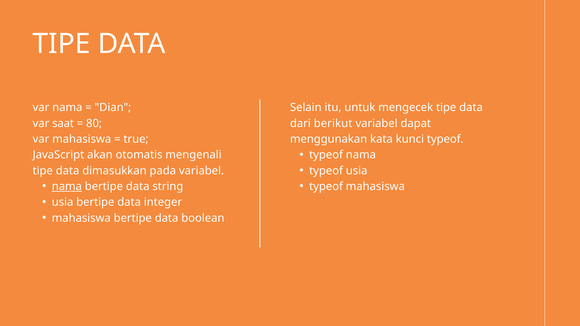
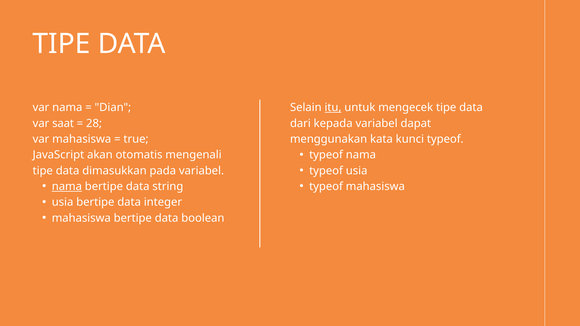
itu underline: none -> present (333, 108)
80: 80 -> 28 (94, 123)
berikut: berikut -> kepada (333, 123)
